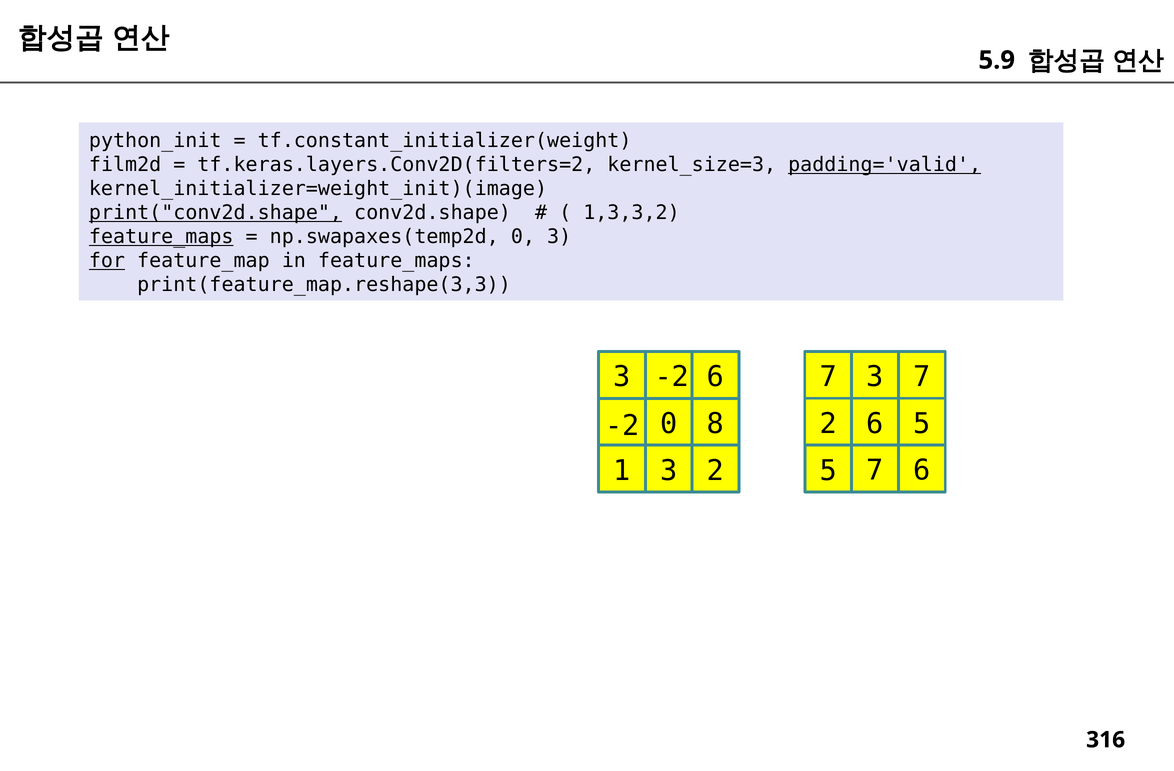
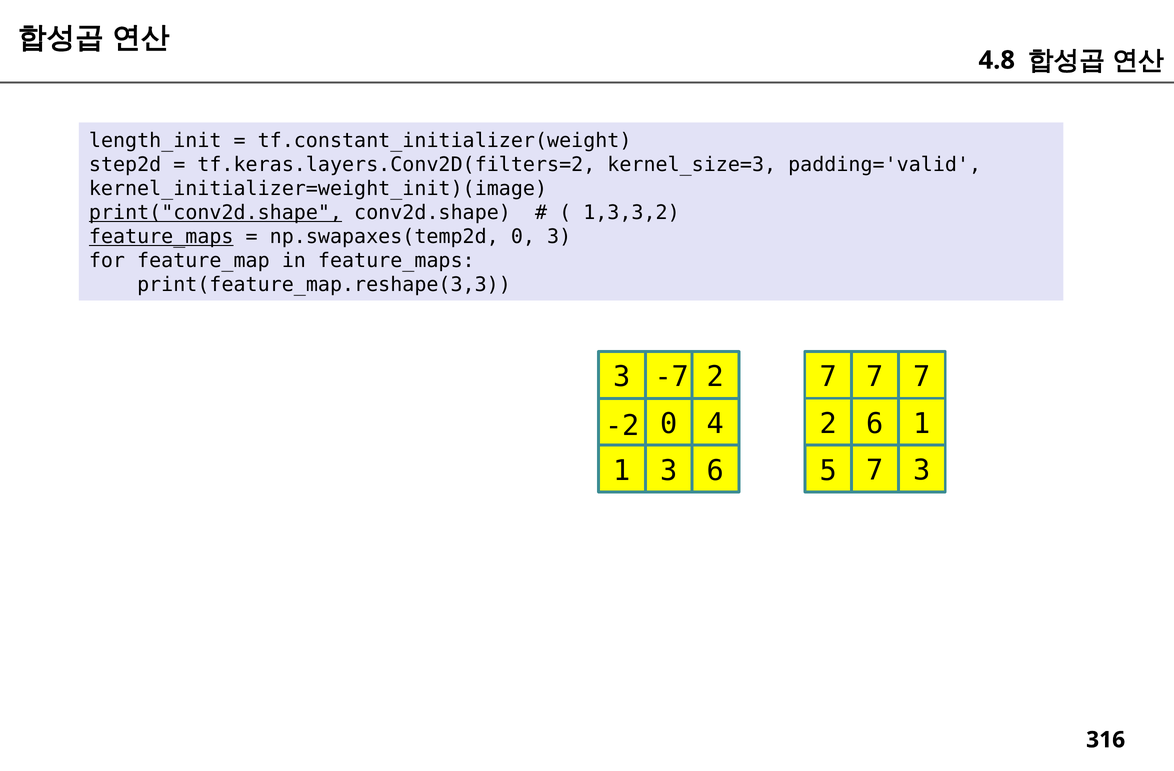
5.9: 5.9 -> 4.8 (997, 60)
python_init: python_init -> length_init (155, 141)
film2d: film2d -> step2d (125, 165)
padding='valid underline: present -> none (885, 165)
for underline: present -> none (107, 261)
-2: -2 -> -7 (672, 377)
3: 3 -> 7 (875, 377)
3 6: 6 -> 2 (716, 377)
8: 8 -> 4 (716, 424)
6 5: 5 -> 1 (922, 424)
3 2: 2 -> 6 (716, 471)
7 6: 6 -> 3 (922, 471)
